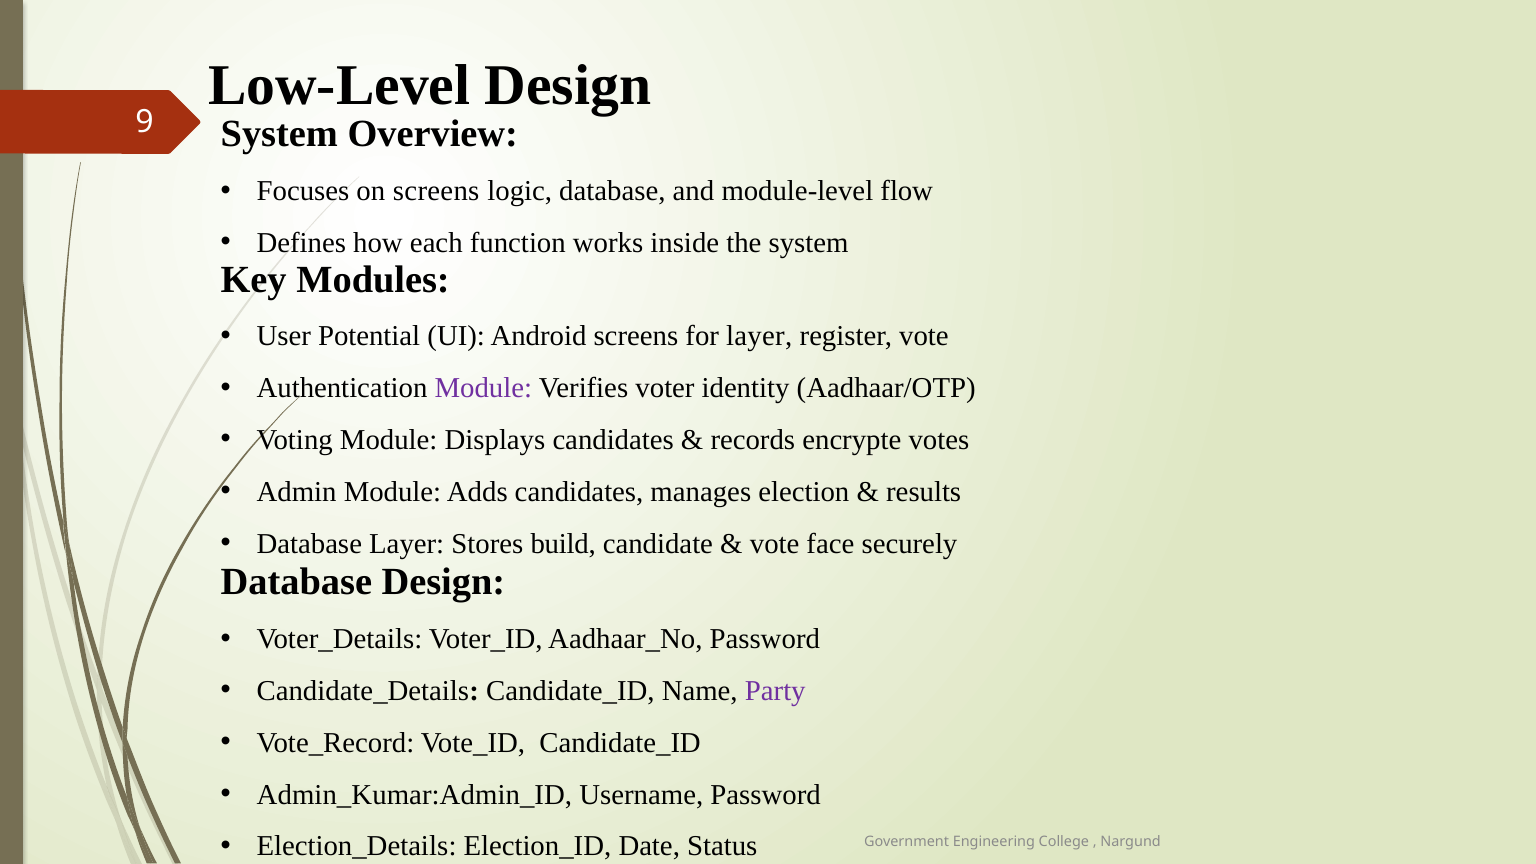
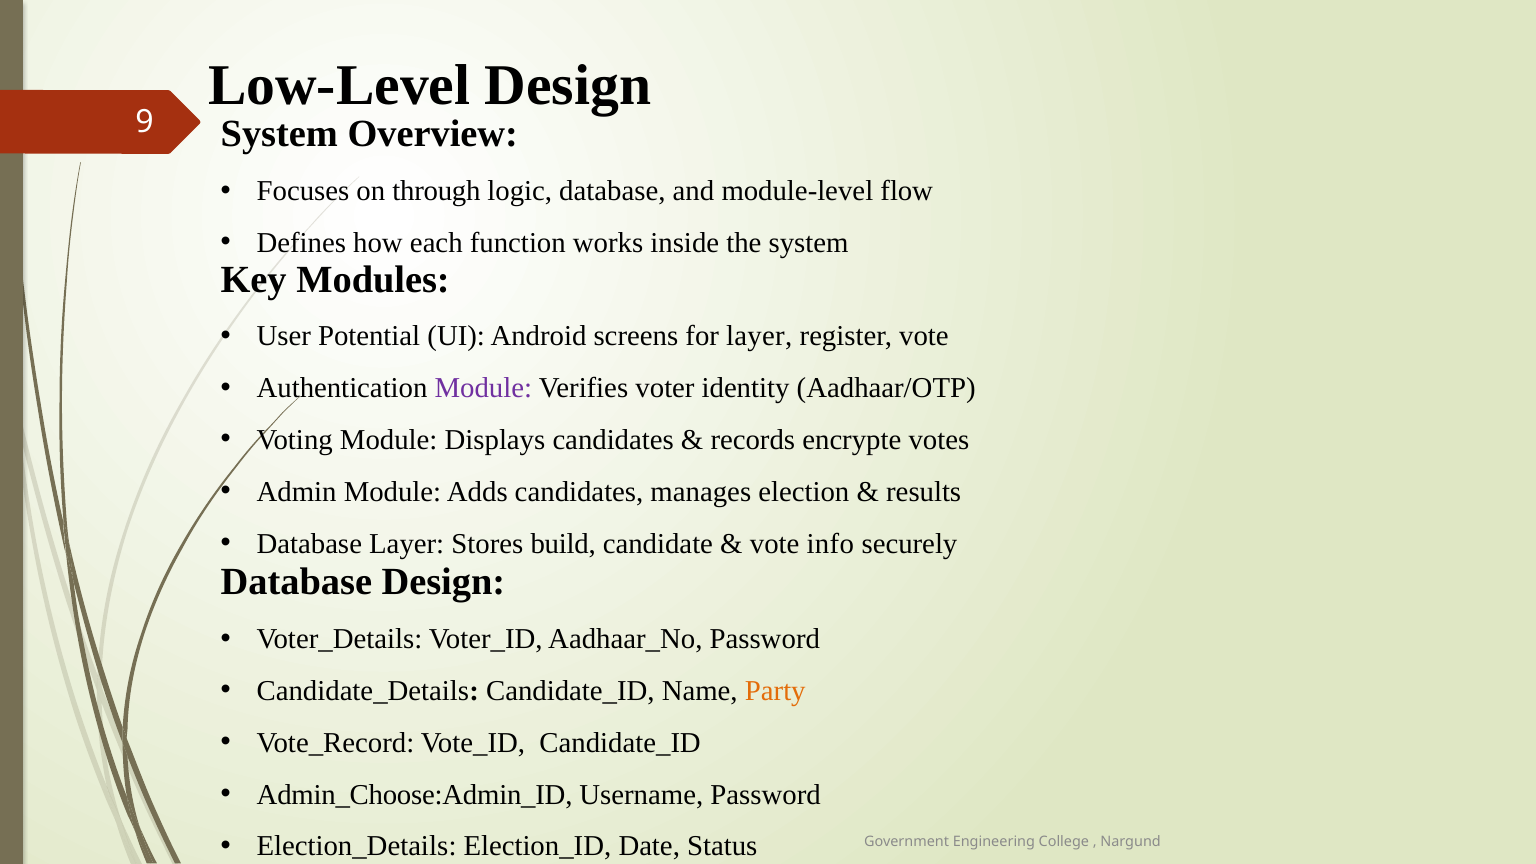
on screens: screens -> through (436, 191)
face: face -> info (830, 544)
Party colour: purple -> orange (775, 691)
Admin_Kumar:Admin_ID: Admin_Kumar:Admin_ID -> Admin_Choose:Admin_ID (415, 795)
